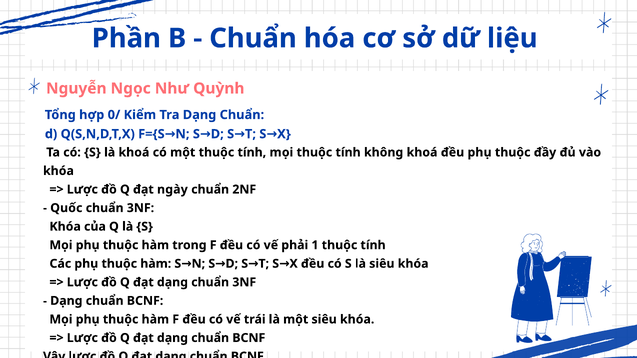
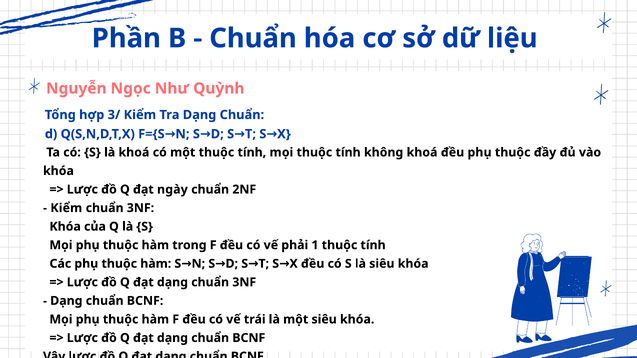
0/: 0/ -> 3/ (114, 115)
Quốc: Quốc -> Kiểm (66, 208)
